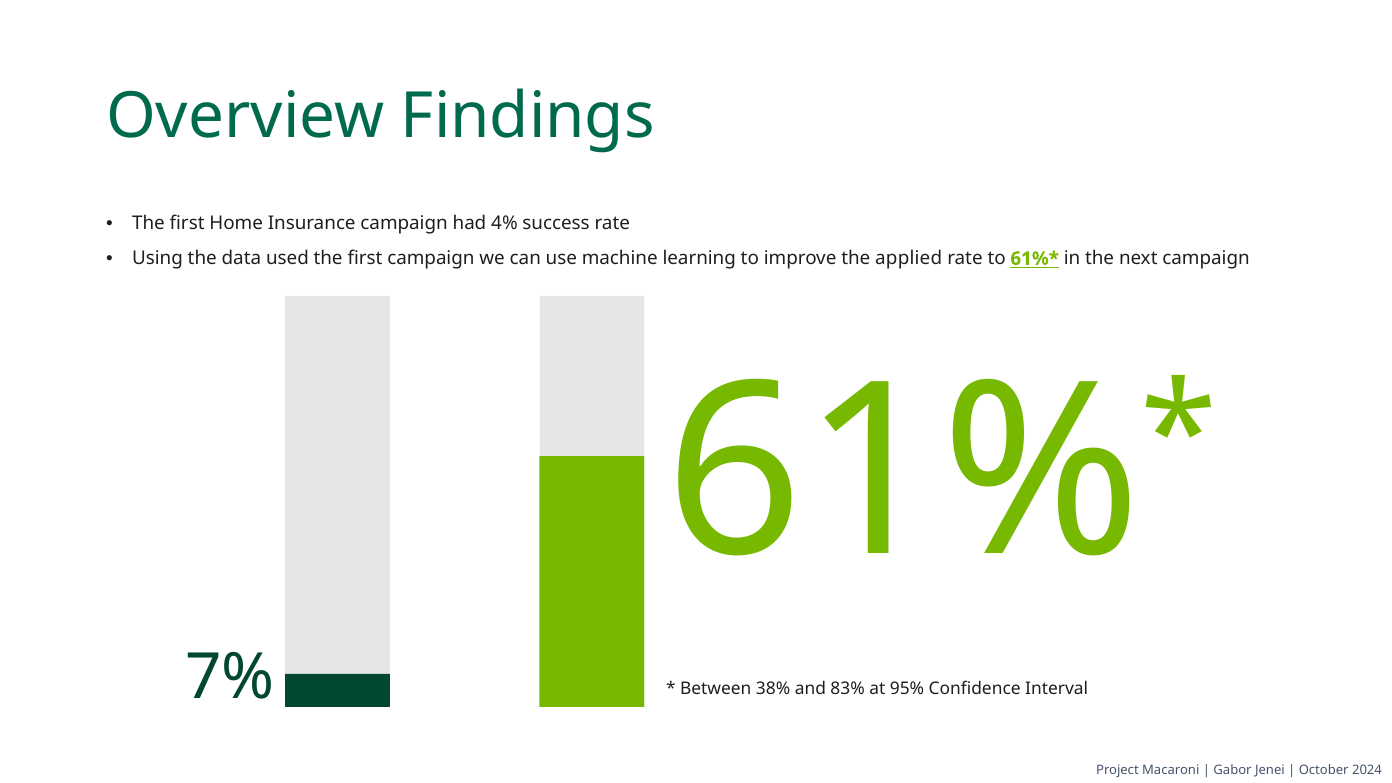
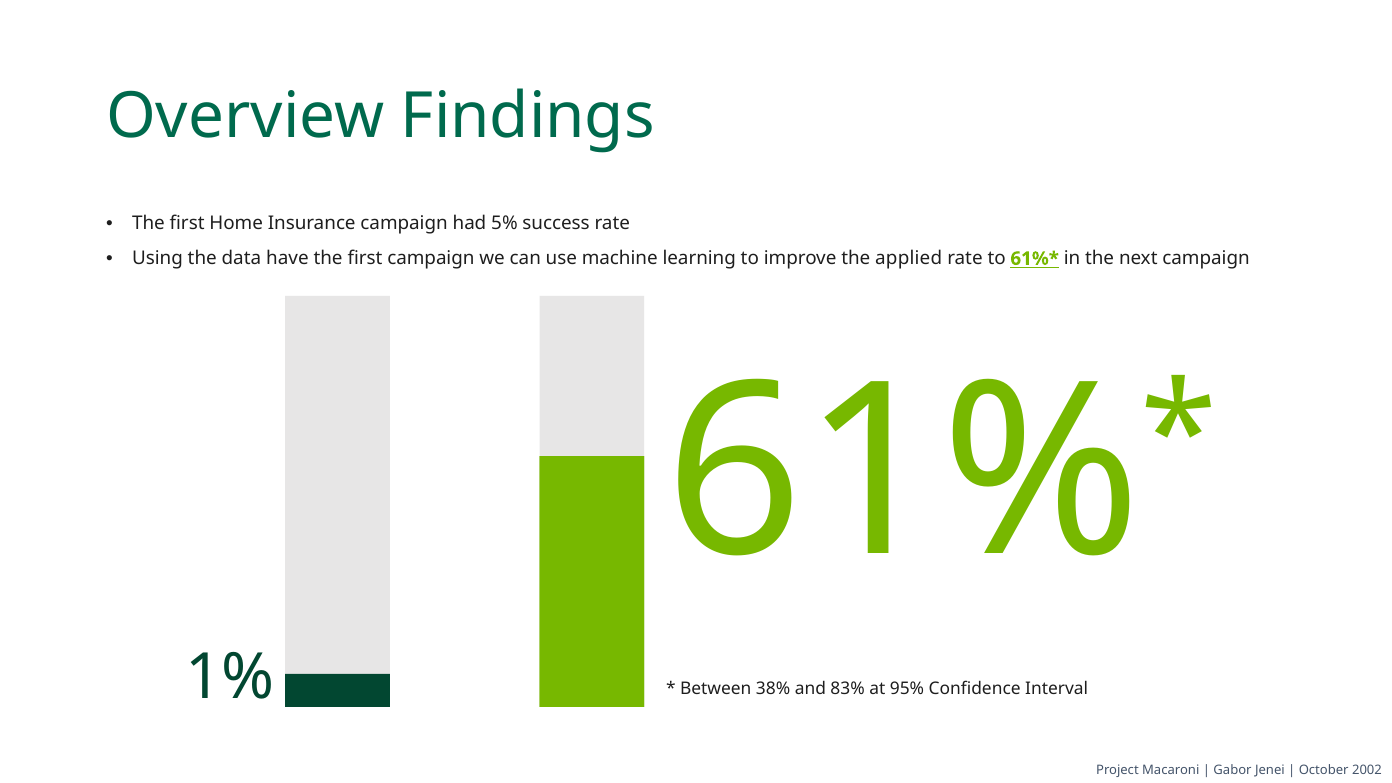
4%: 4% -> 5% (504, 224)
used: used -> have (287, 259)
7%: 7% -> 1% (230, 678)
2024: 2024 -> 2002 (1367, 770)
